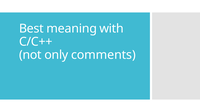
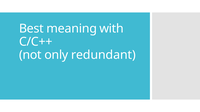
comments: comments -> redundant (103, 55)
